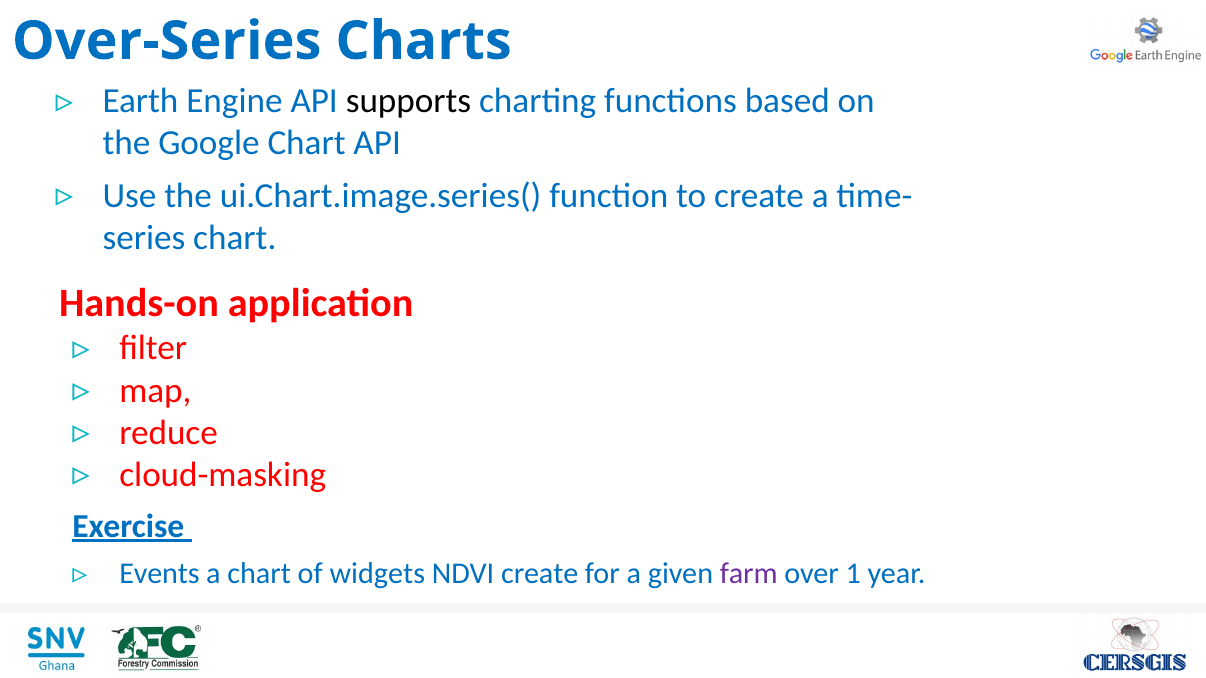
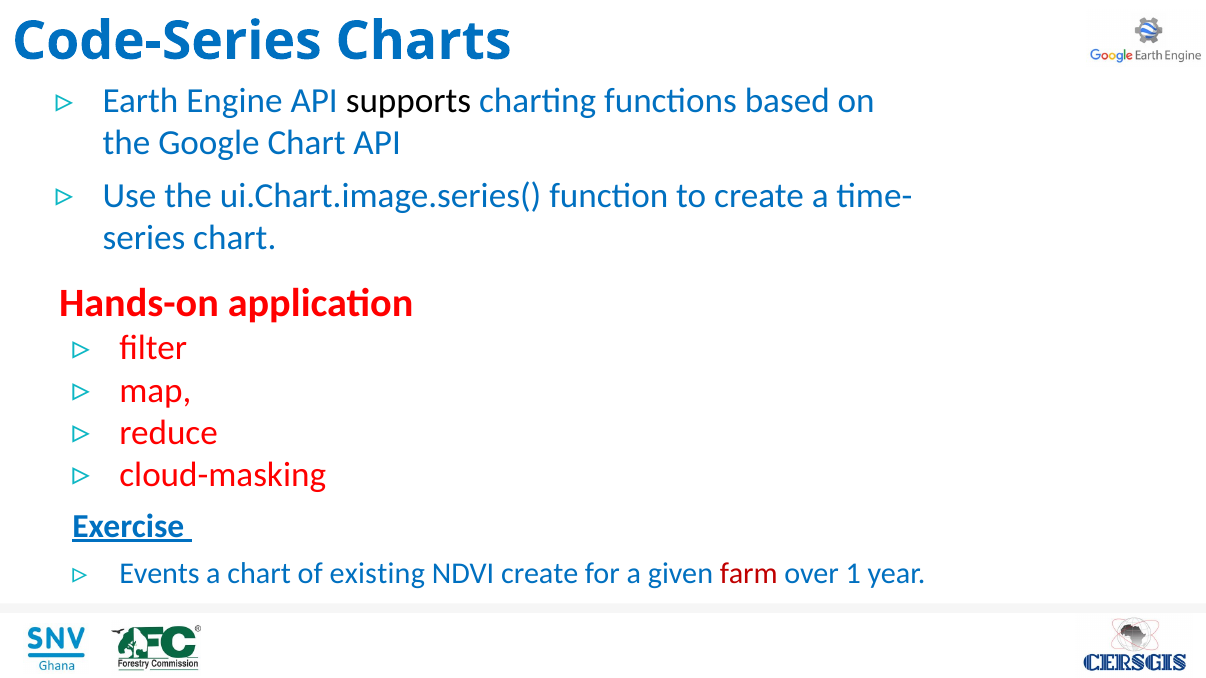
Over-Series: Over-Series -> Code-Series (167, 41)
widgets: widgets -> existing (377, 574)
farm colour: purple -> red (749, 574)
